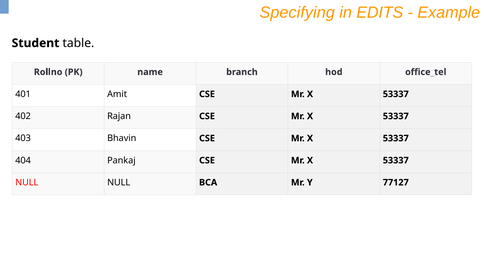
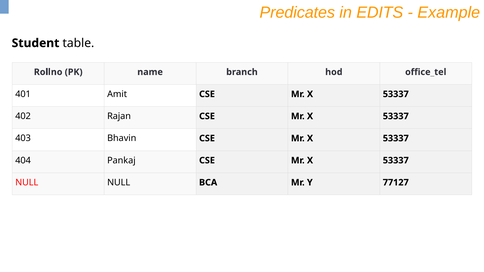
Specifying: Specifying -> Predicates (297, 13)
